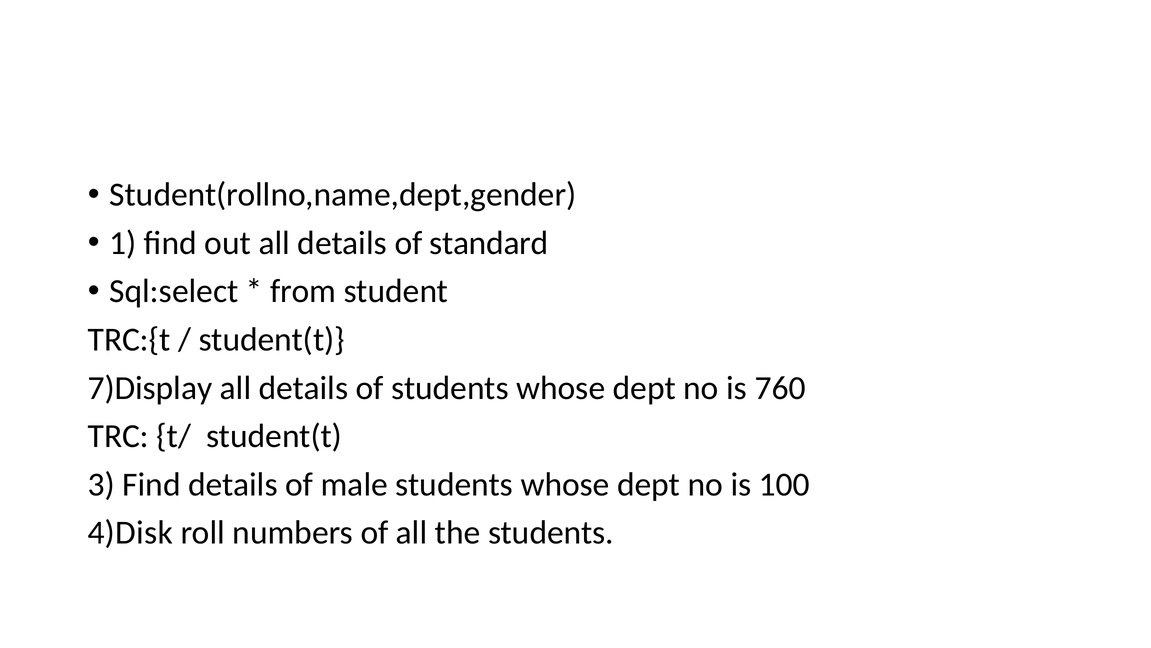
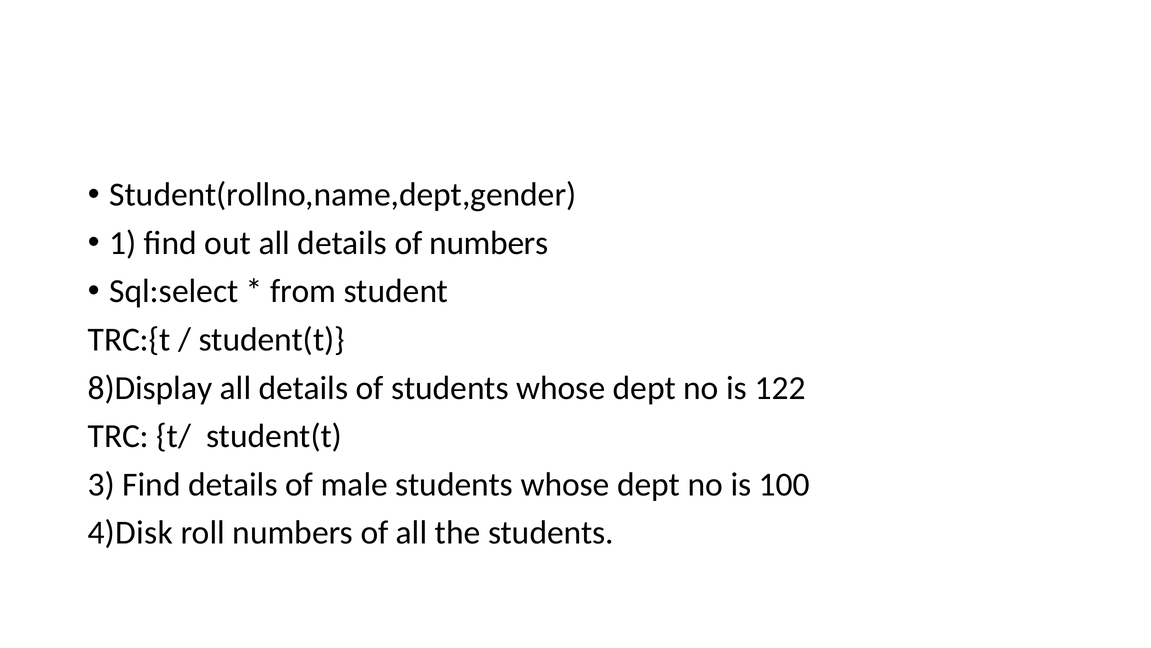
of standard: standard -> numbers (489, 243)
7)Display: 7)Display -> 8)Display (150, 388)
760: 760 -> 122 (780, 388)
